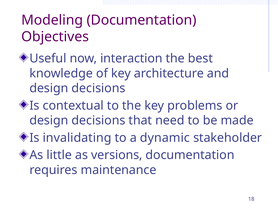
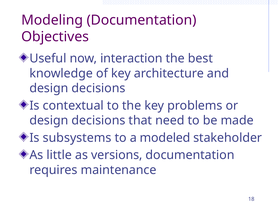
invalidating: invalidating -> subsystems (77, 137)
dynamic: dynamic -> modeled (165, 137)
